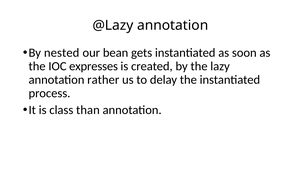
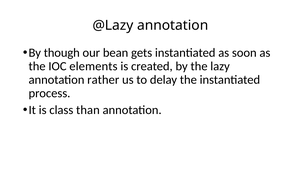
nested: nested -> though (62, 53)
expresses: expresses -> elements (93, 66)
